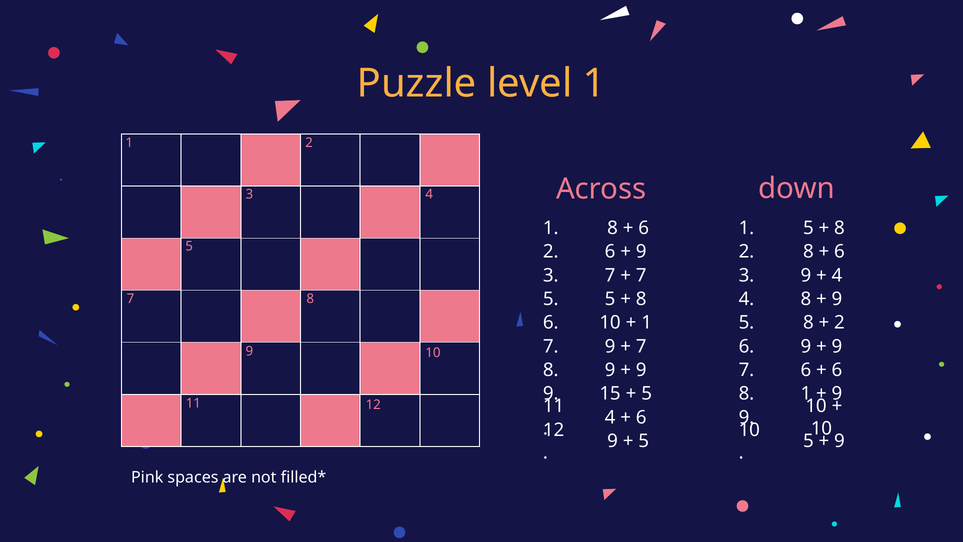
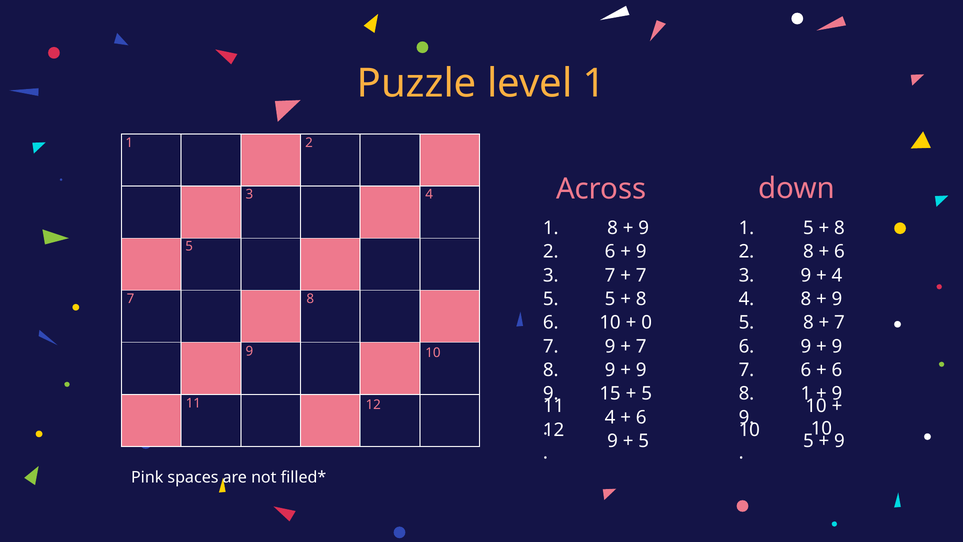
6: 6 -> 9 (644, 228)
1: 1 -> 0 (647, 323)
2: 2 -> 7 (839, 323)
